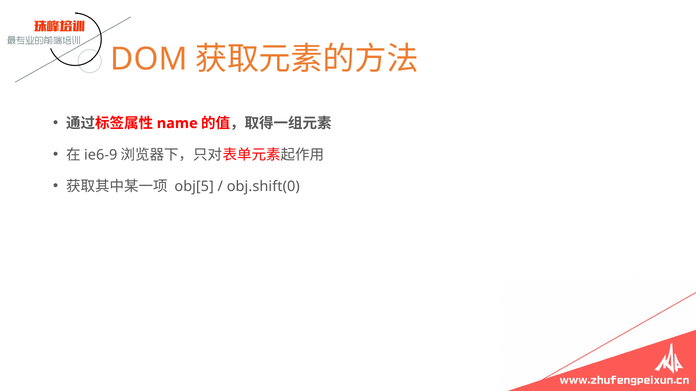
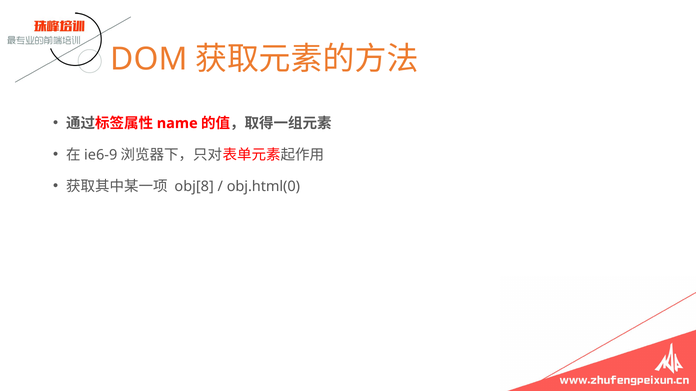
obj[5: obj[5 -> obj[8 (194, 187)
obj.shift(0: obj.shift(0 -> obj.html(0 (263, 187)
